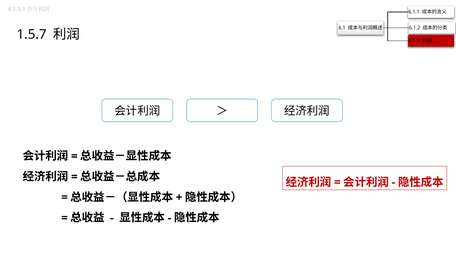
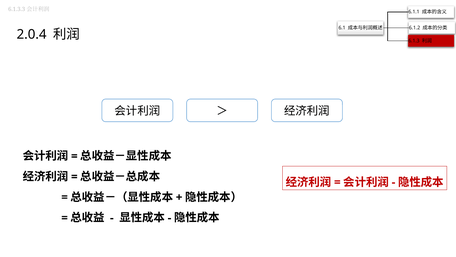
1.5.7: 1.5.7 -> 2.0.4 (32, 34)
